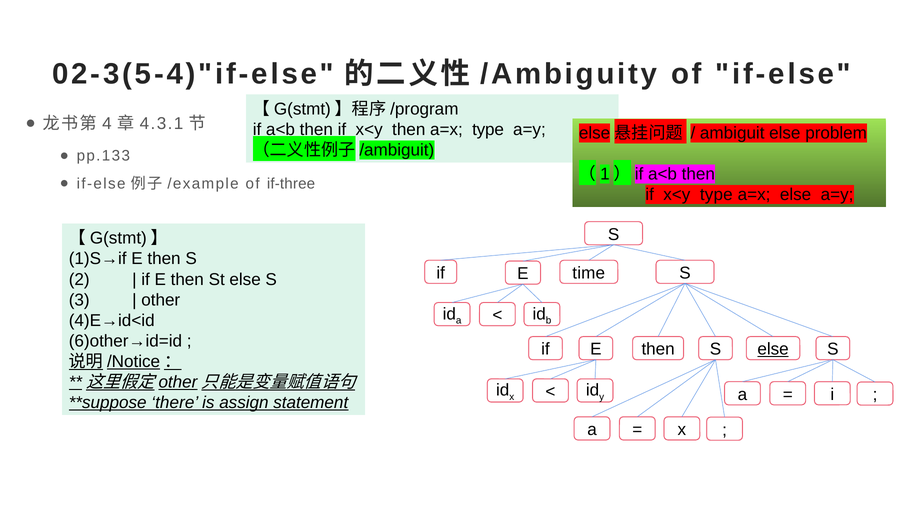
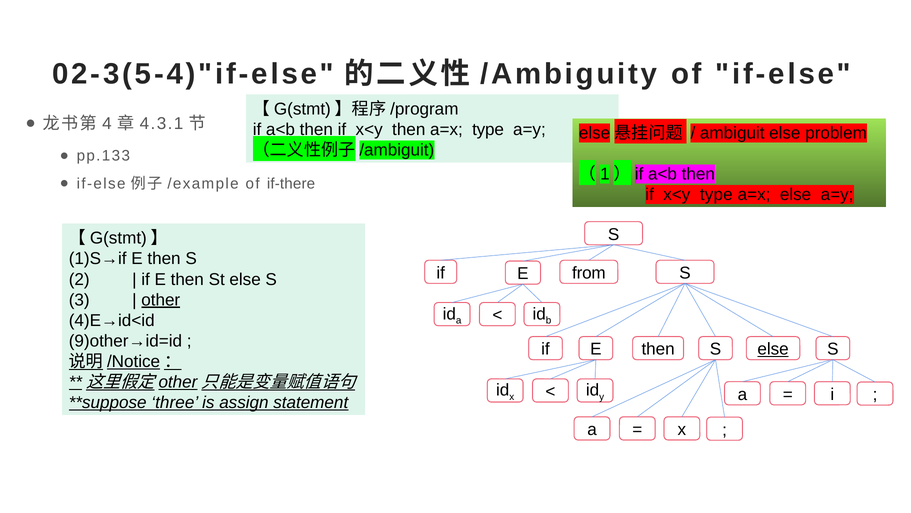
if-three: if-three -> if-there (291, 183)
time: time -> from (589, 273)
other underline: none -> present (161, 300)
6)other→id=id: 6)other→id=id -> 9)other→id=id (125, 341)
there: there -> three (175, 402)
